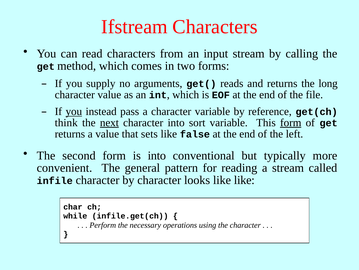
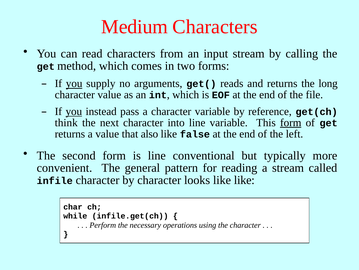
Ifstream: Ifstream -> Medium (135, 27)
you underline: none -> present (74, 83)
next underline: present -> none (109, 122)
into sort: sort -> line (197, 122)
sets: sets -> also (149, 134)
is into: into -> line (157, 155)
